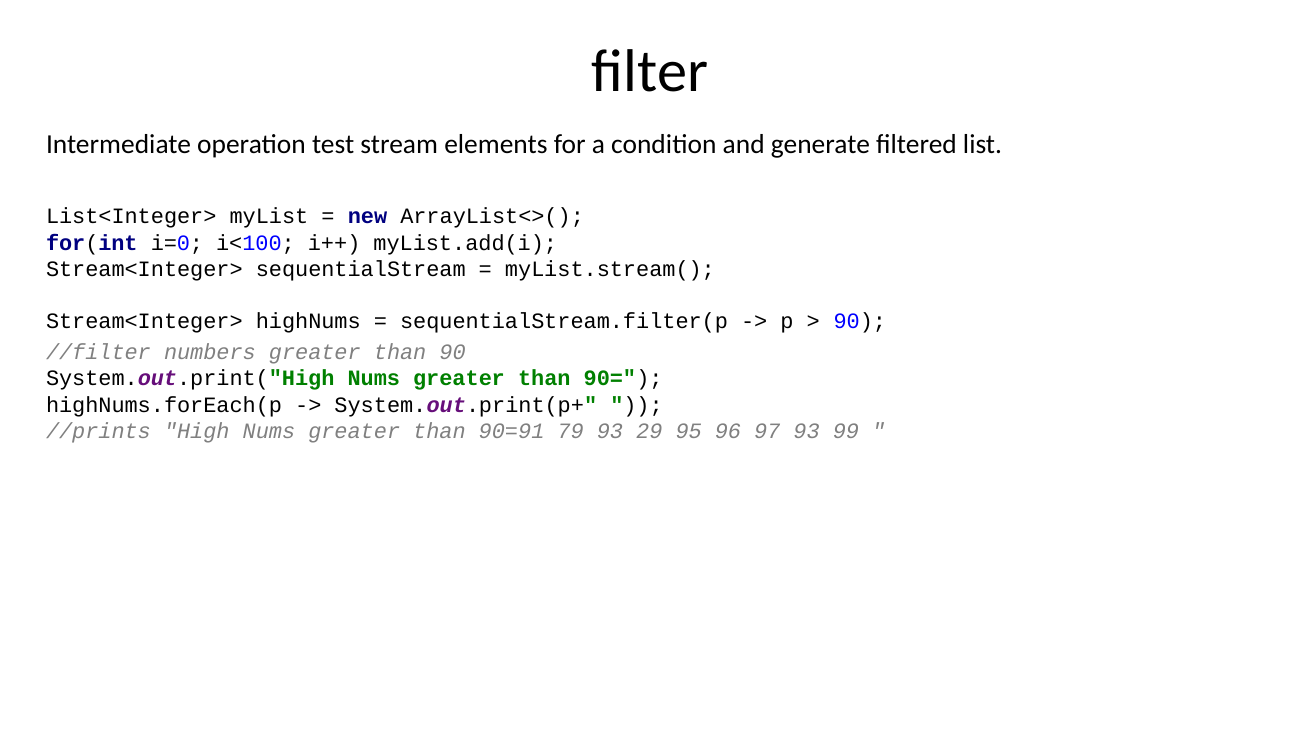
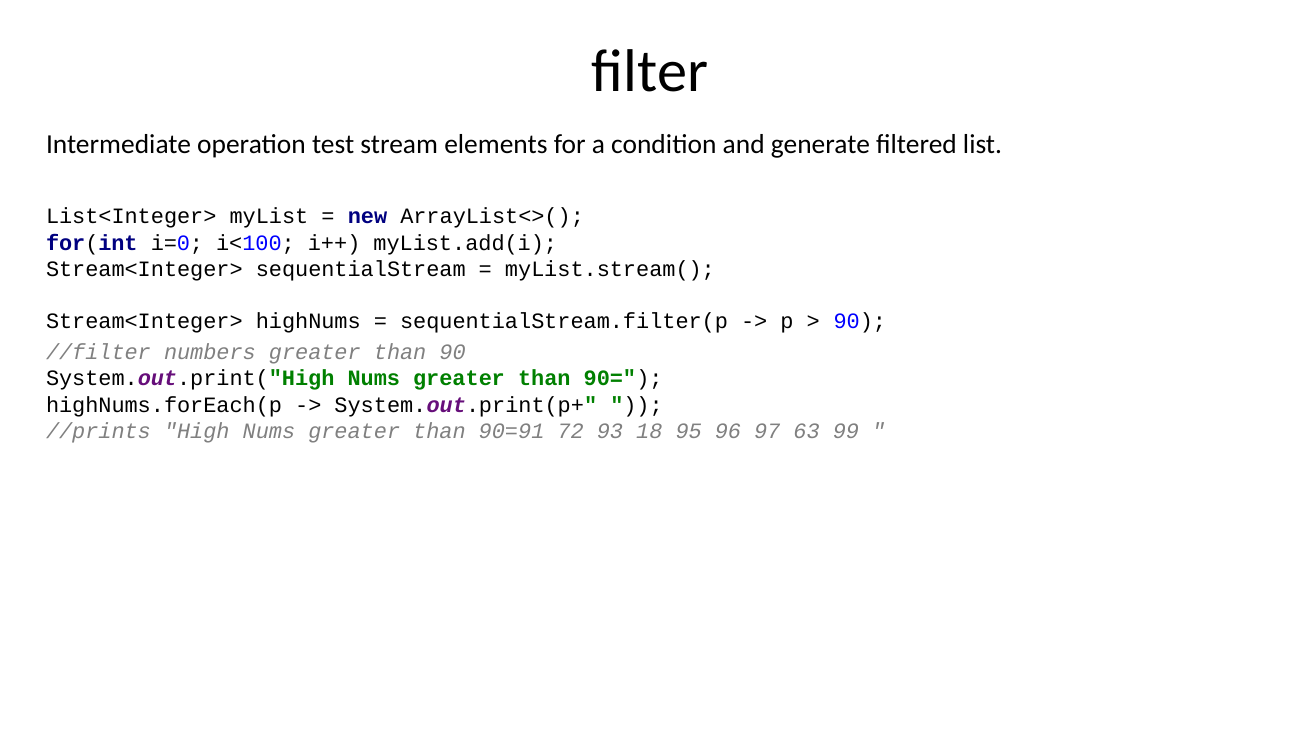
79: 79 -> 72 (571, 431)
29: 29 -> 18 (649, 431)
97 93: 93 -> 63 (807, 431)
